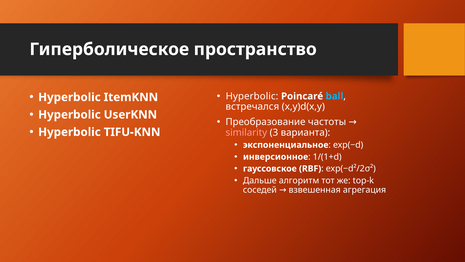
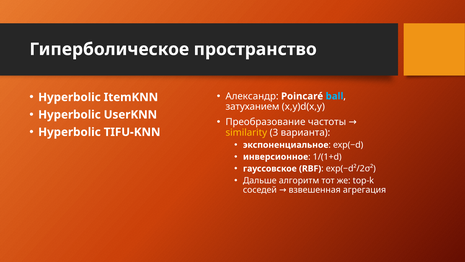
Hyperbolic: Hyperbolic -> Александр (252, 96)
встречался: встречался -> затуханием (252, 107)
similarity colour: pink -> yellow (246, 132)
